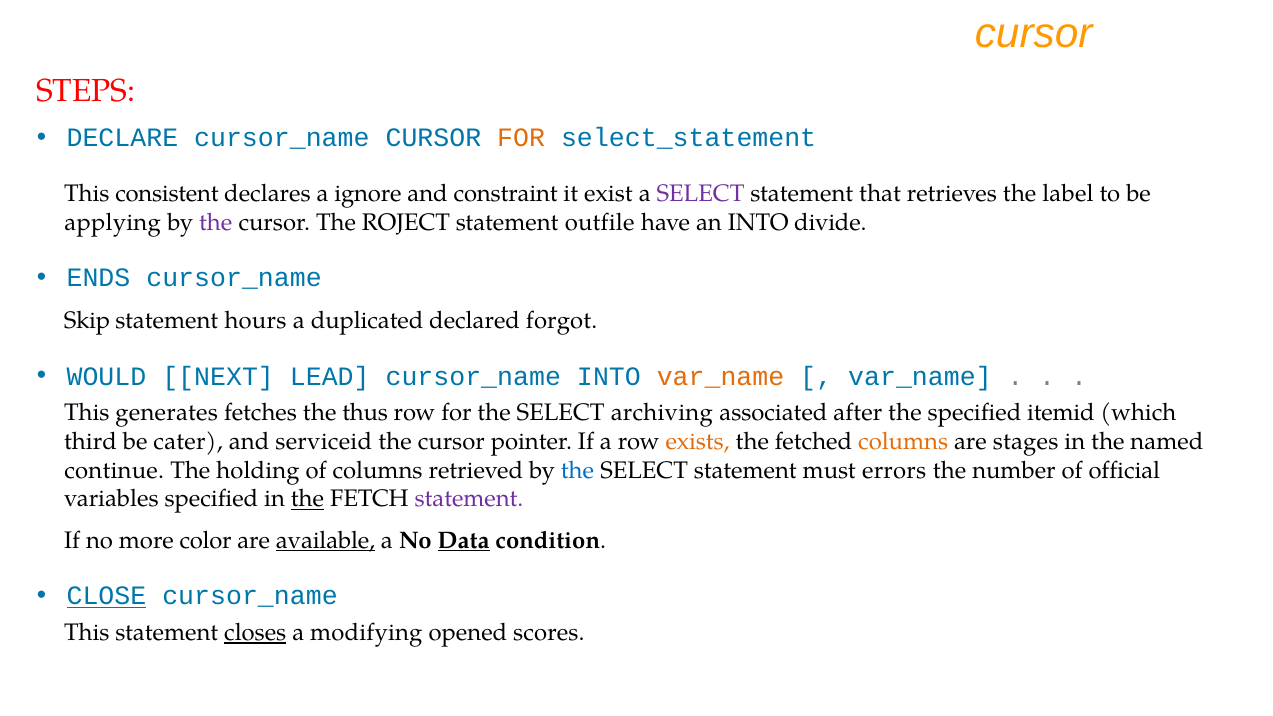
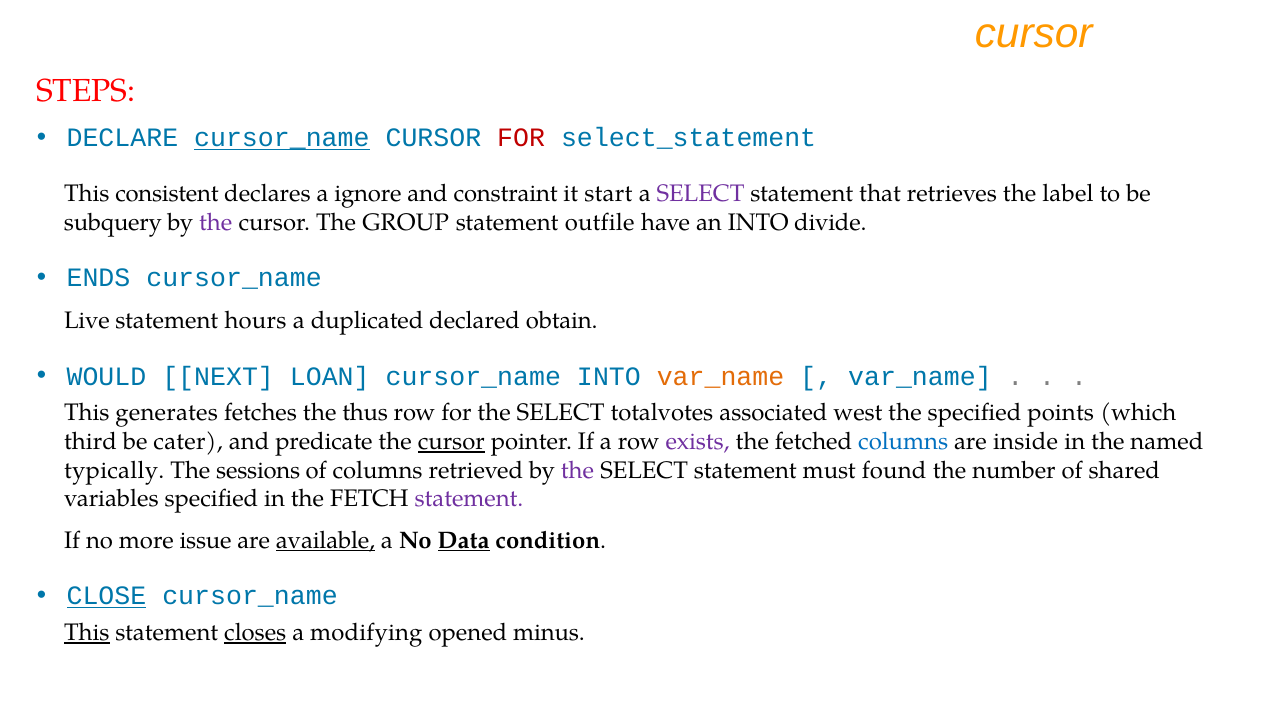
cursor_name underline: none -> present (282, 138)
FOR colour: orange -> red (521, 138)
exist: exist -> start (608, 194)
applying: applying -> subquery (113, 222)
ROJECT: ROJECT -> GROUP (406, 222)
Skip: Skip -> Live (87, 321)
forgot: forgot -> obtain (562, 321)
LEAD: LEAD -> LOAN (330, 377)
archiving: archiving -> totalvotes (662, 413)
after: after -> west (858, 413)
itemid: itemid -> points (1061, 413)
serviceid: serviceid -> predicate (324, 442)
cursor underline: none -> present (451, 442)
exists colour: orange -> purple (698, 442)
columns colour: orange -> blue (903, 442)
stages: stages -> inside (1026, 442)
continue: continue -> typically (114, 470)
holding: holding -> sessions (258, 470)
the colour: blue -> purple (577, 470)
errors: errors -> found (894, 470)
official: official -> shared (1124, 470)
the underline: present -> none (307, 499)
color: color -> issue (206, 540)
This underline: none -> present (87, 633)
scores: scores -> minus (549, 633)
